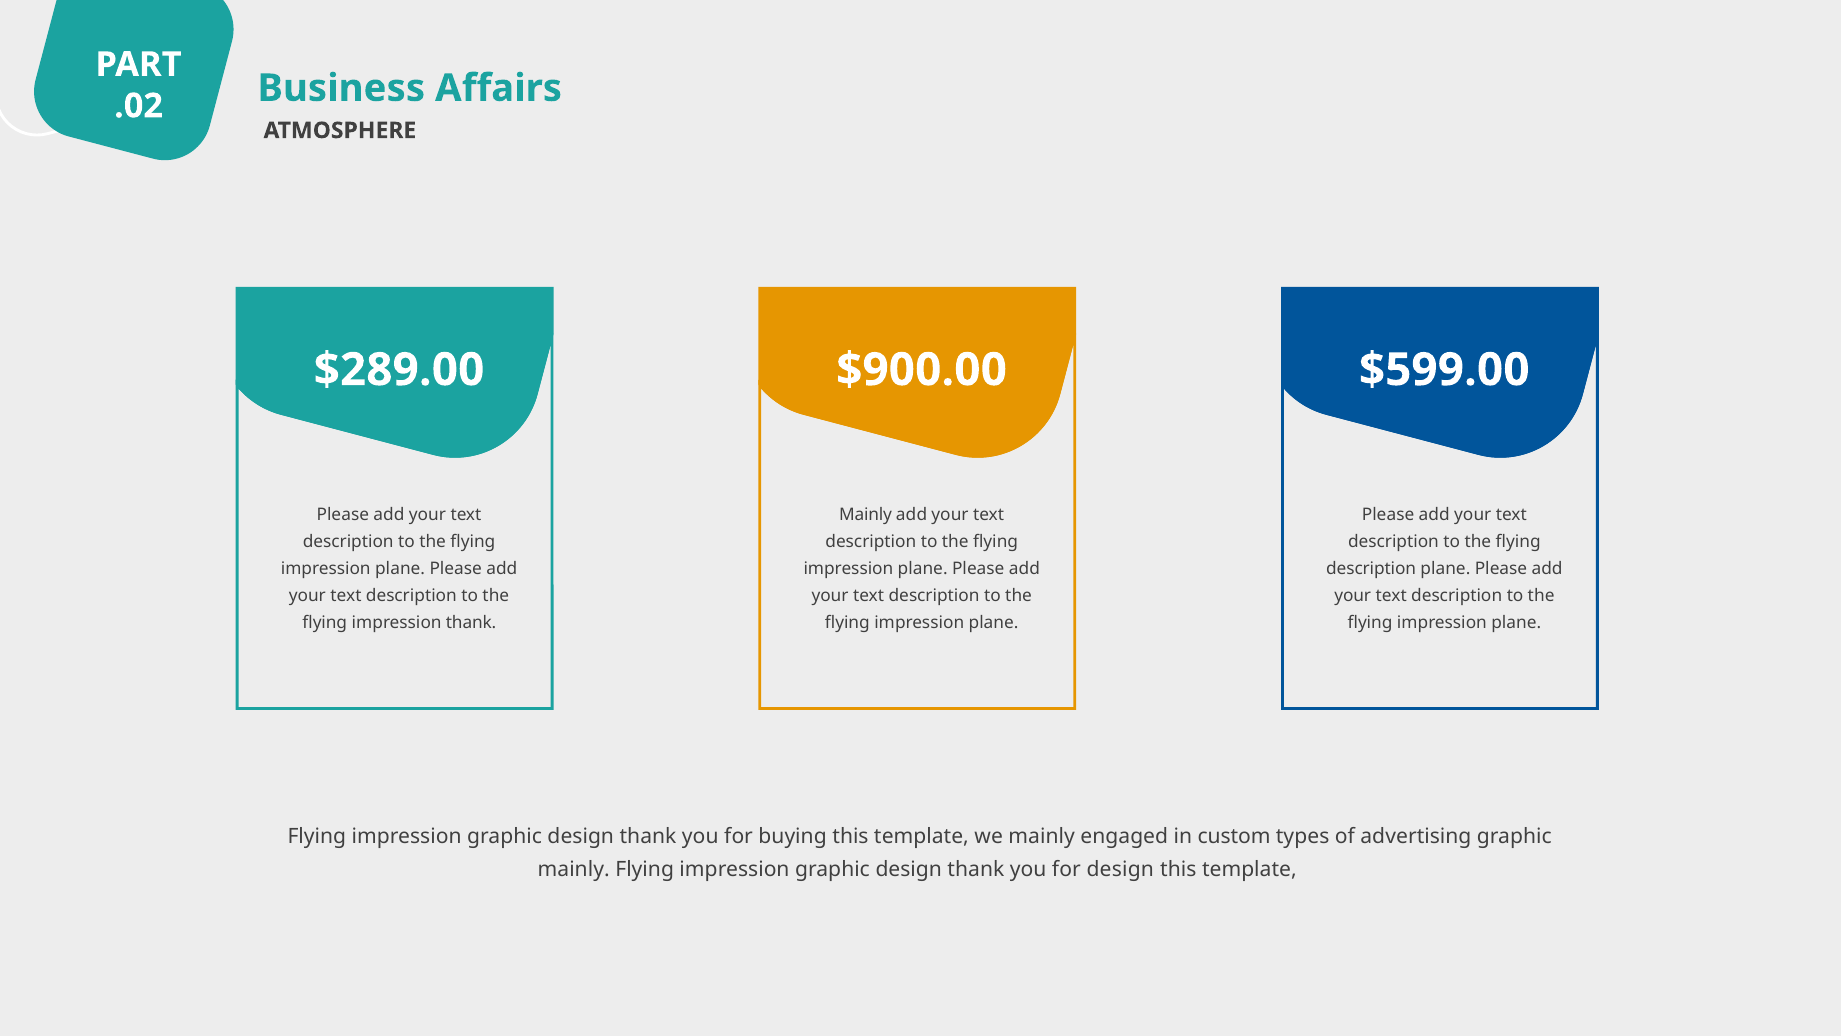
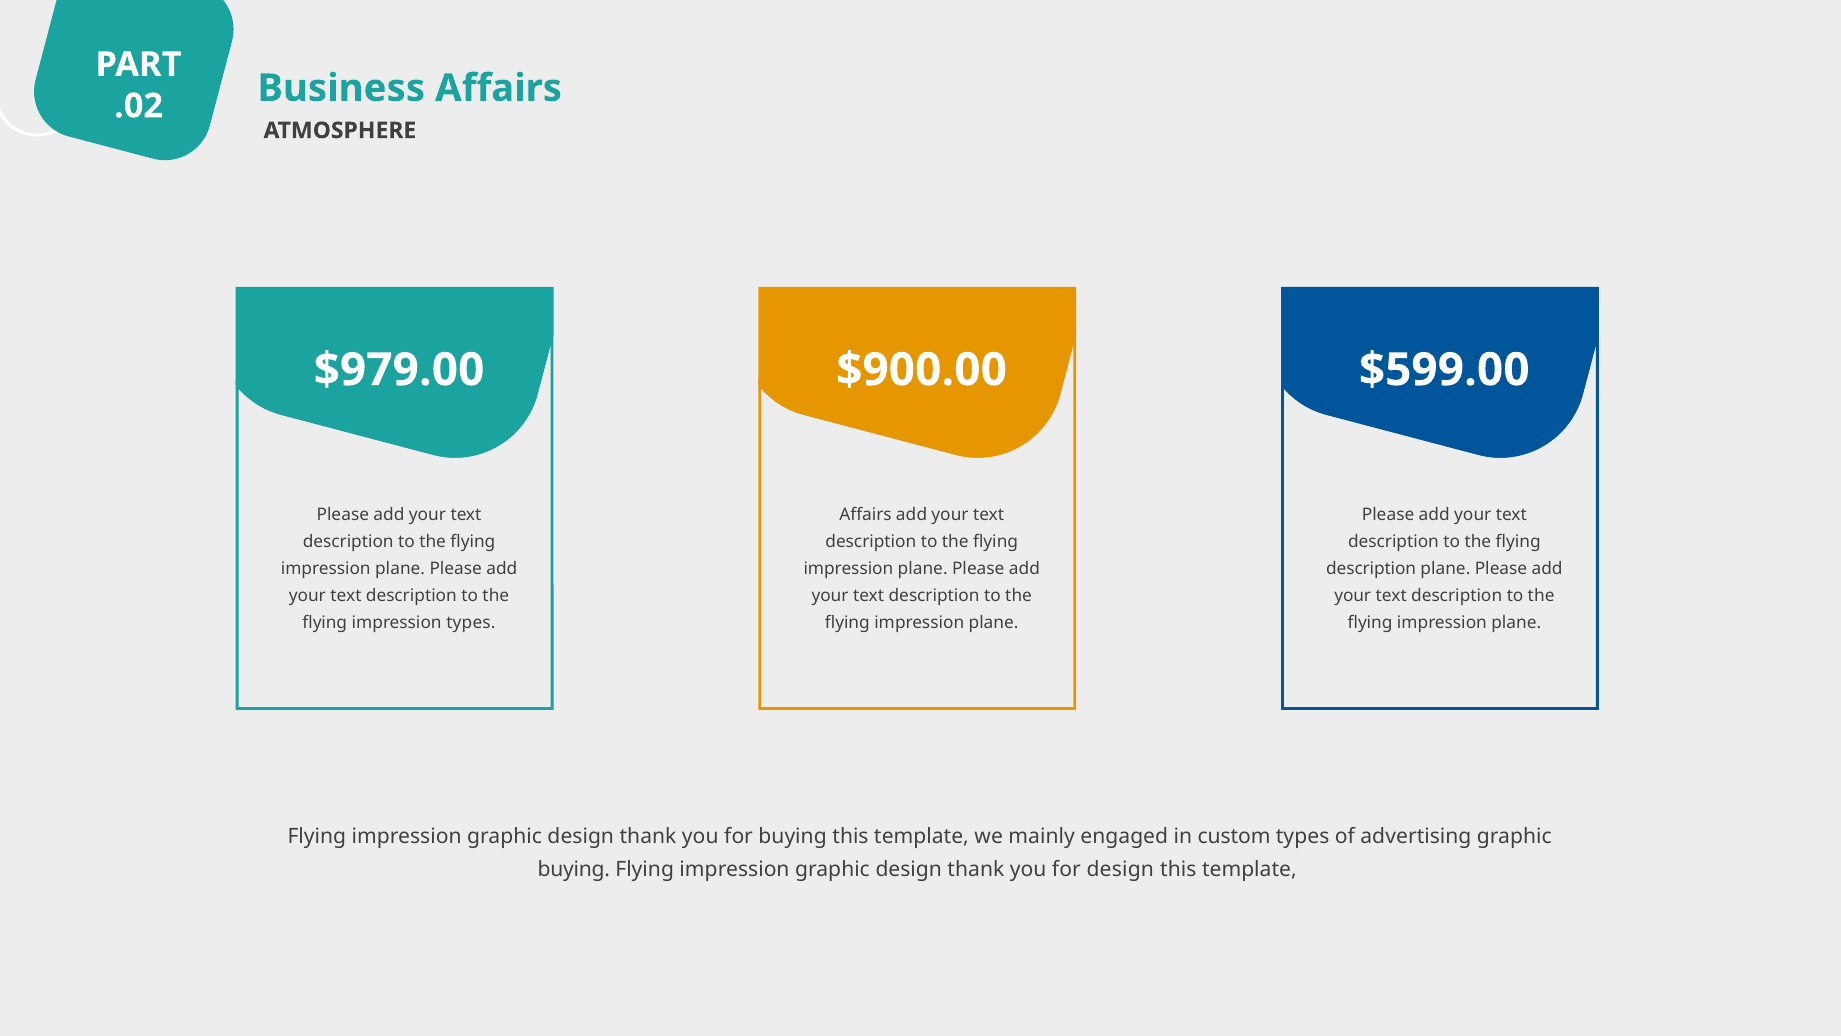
$289.00: $289.00 -> $979.00 (399, 370)
Mainly: Mainly -> Affairs (866, 514)
impression thank: thank -> types (471, 622)
mainly: mainly -> buying (574, 869)
